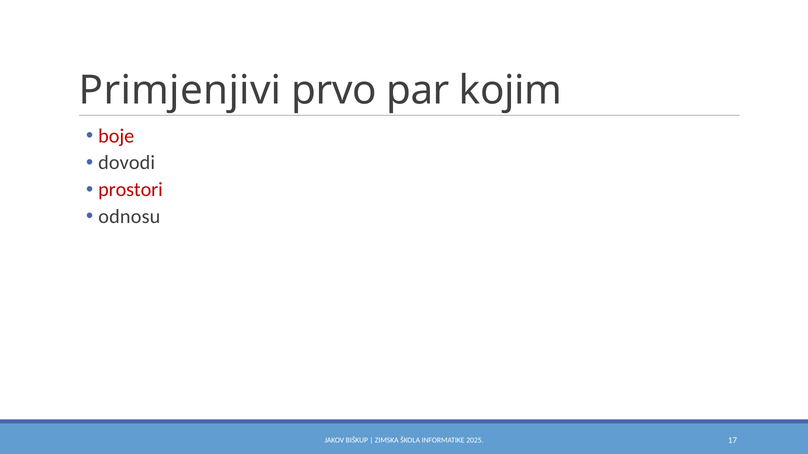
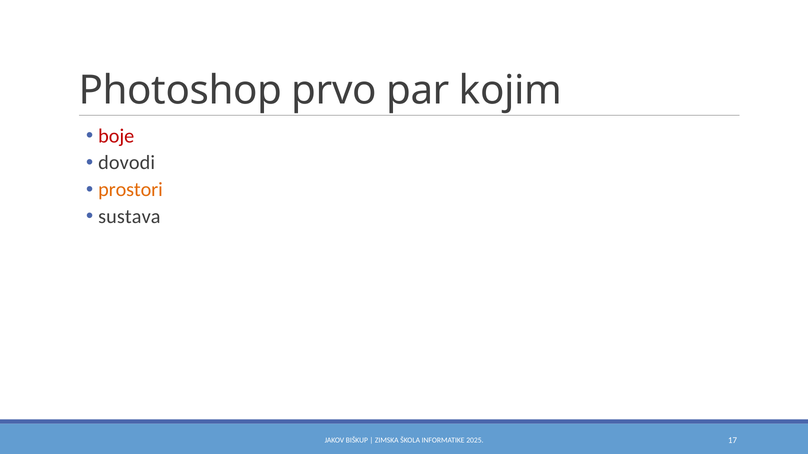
Primjenjivi: Primjenjivi -> Photoshop (180, 91)
prostori colour: red -> orange (130, 190)
odnosu: odnosu -> sustava (129, 217)
